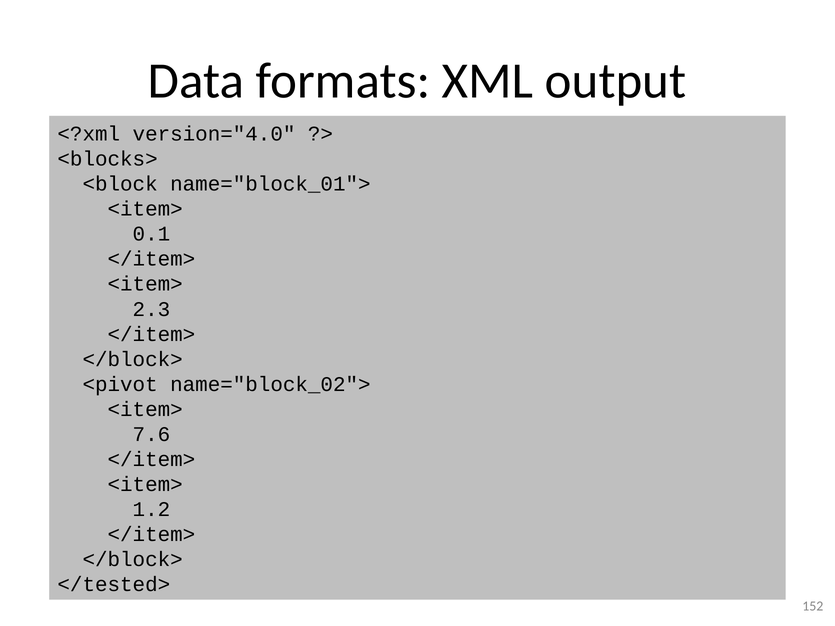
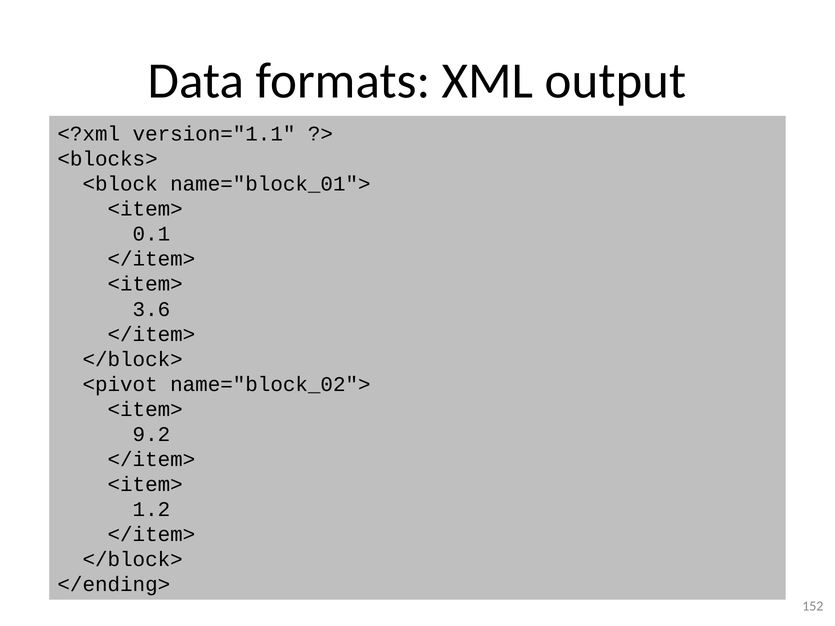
version="4.0: version="4.0 -> version="1.1 (214, 134)
2.3: 2.3 -> 3.6 (151, 309)
7.6: 7.6 -> 9.2 (151, 435)
</tested>: </tested> -> </ending> (114, 585)
